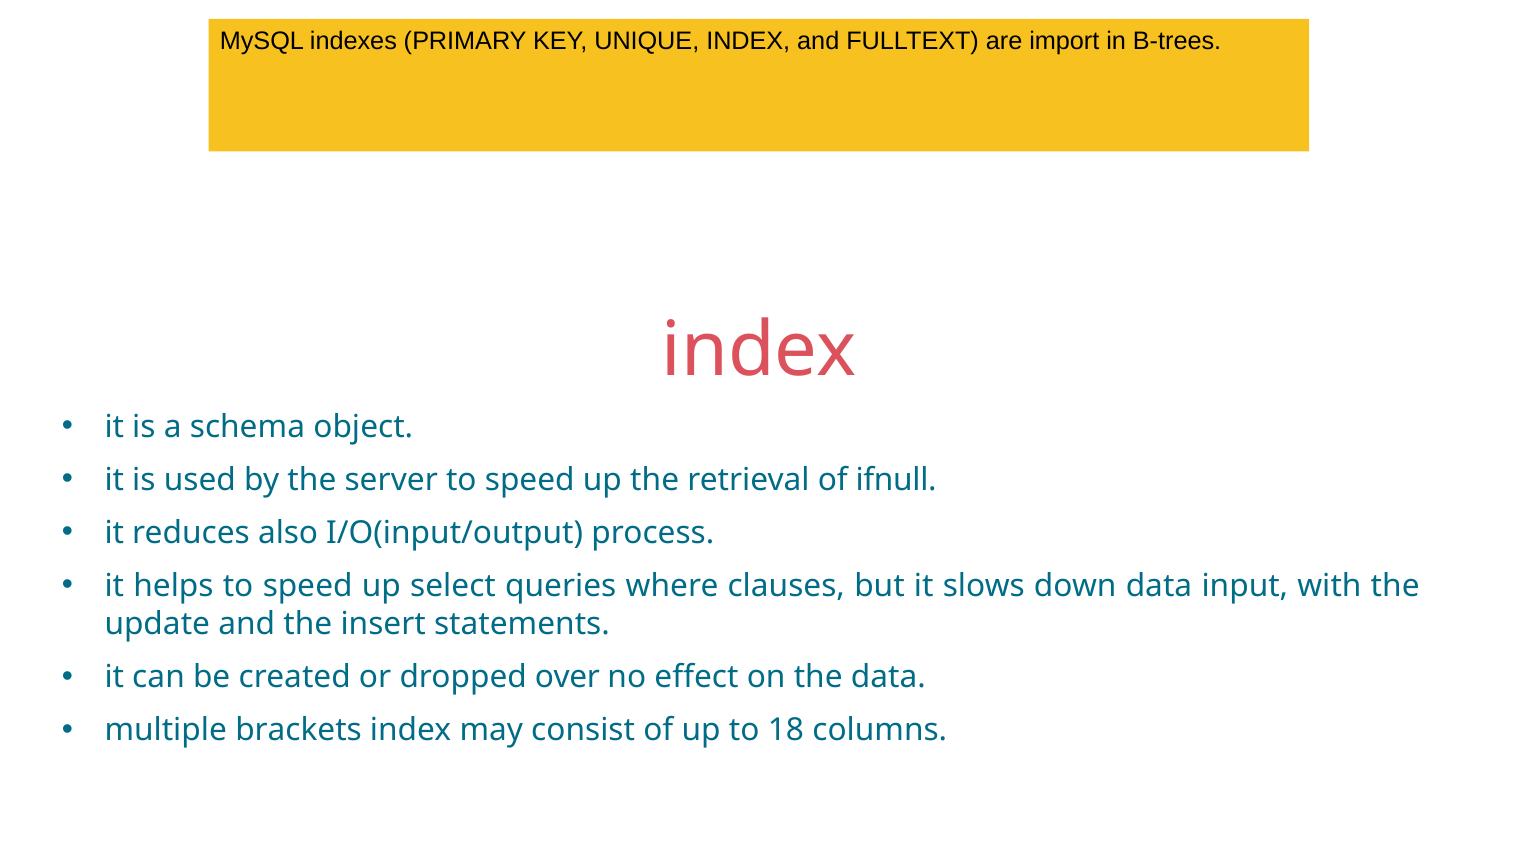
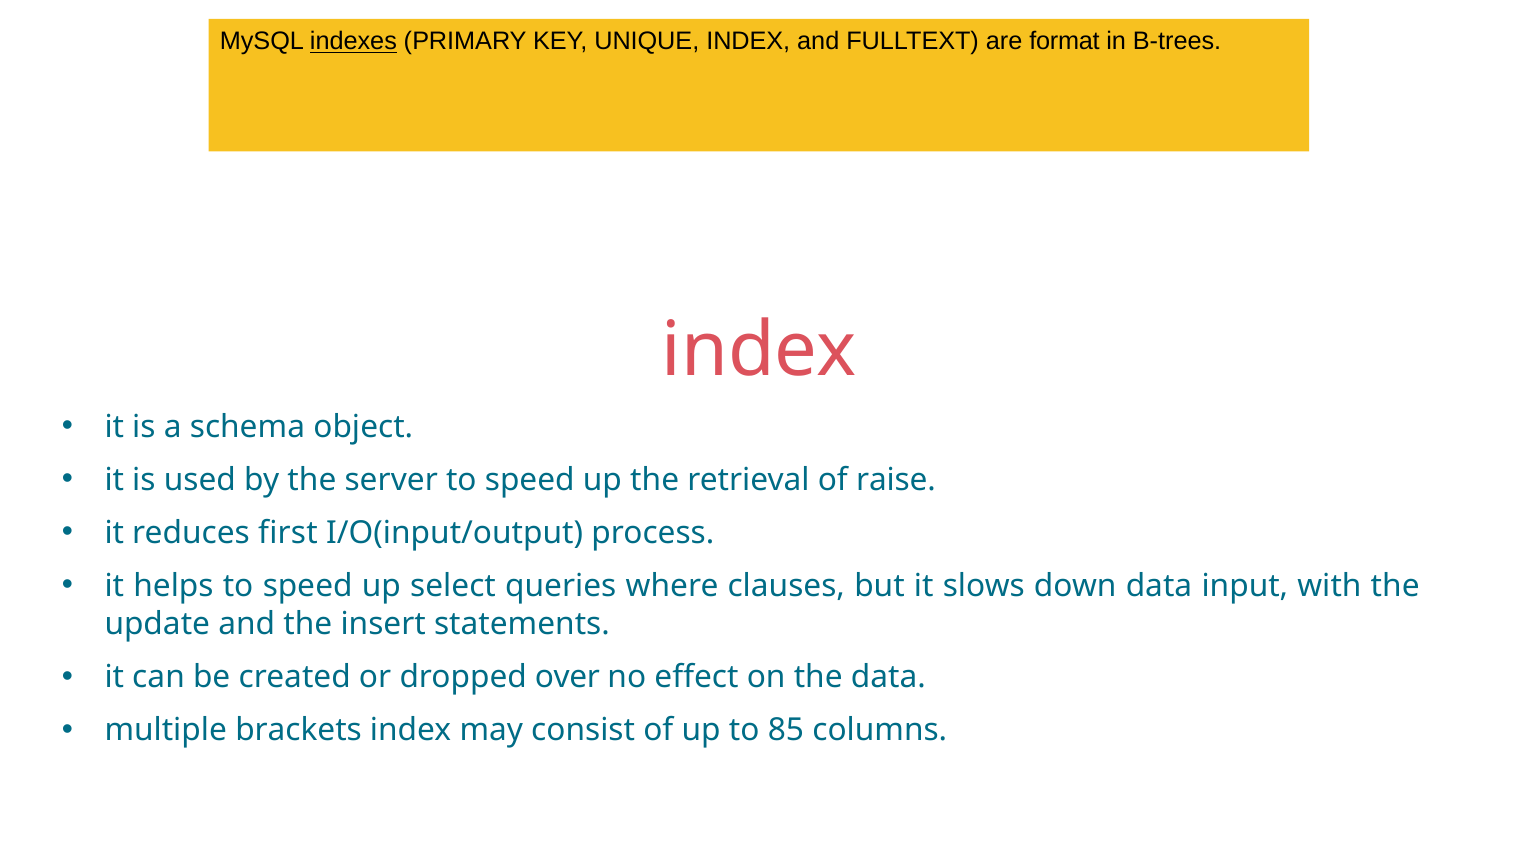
indexes underline: none -> present (353, 41)
import: import -> format (1064, 41)
ifnull: ifnull -> raise (896, 480)
also: also -> first (288, 533)
18: 18 -> 85 (786, 730)
